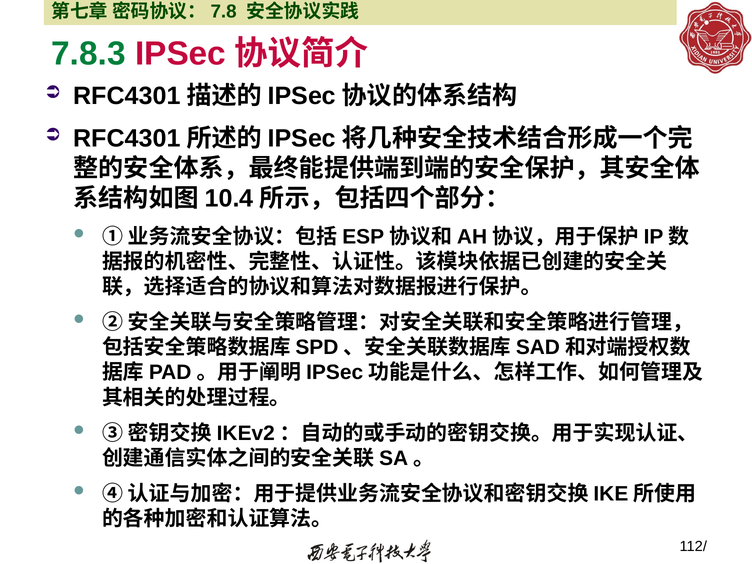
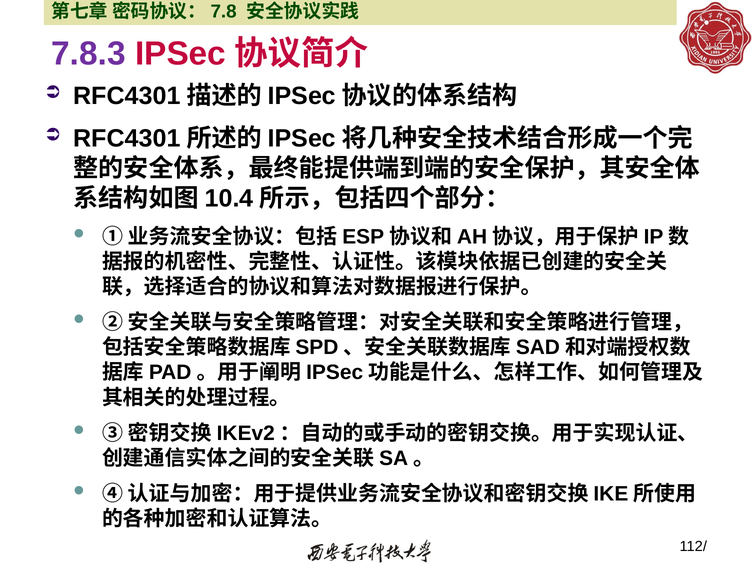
7.8.3 colour: green -> purple (89, 54)
